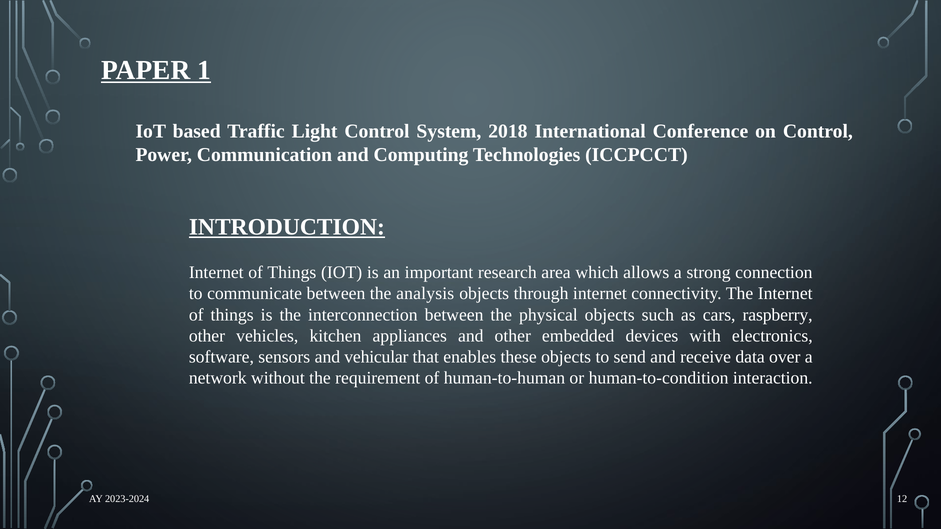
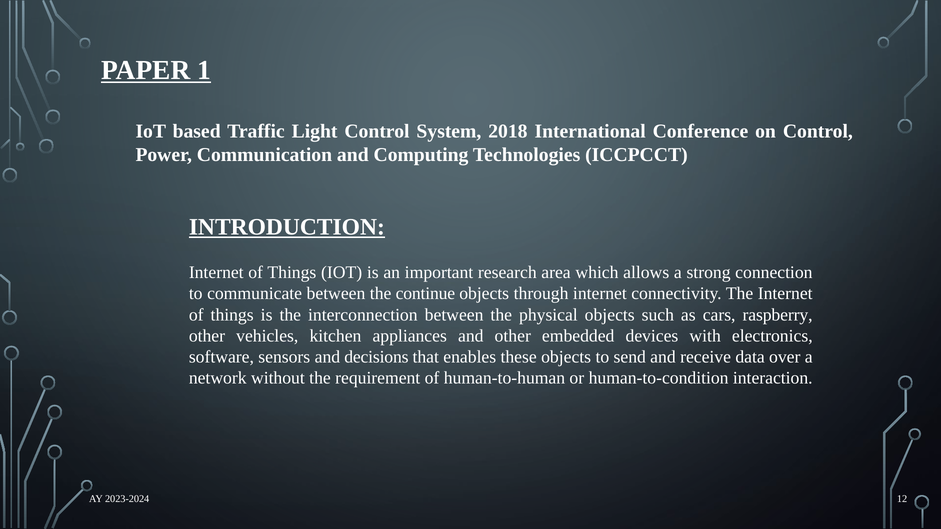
analysis: analysis -> continue (425, 294)
vehicular: vehicular -> decisions (376, 357)
